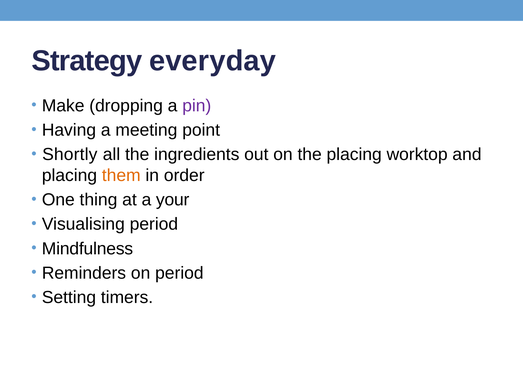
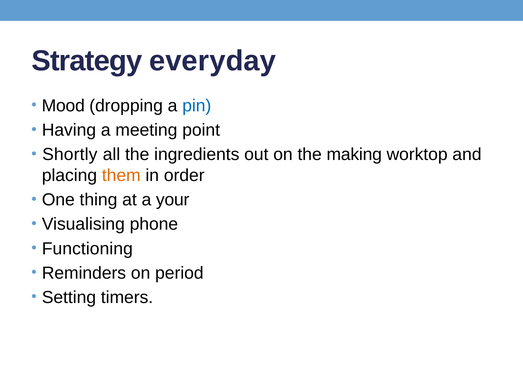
Make: Make -> Mood (63, 106)
pin colour: purple -> blue (197, 106)
the placing: placing -> making (354, 155)
Visualising period: period -> phone (154, 224)
Mindfulness: Mindfulness -> Functioning (87, 249)
